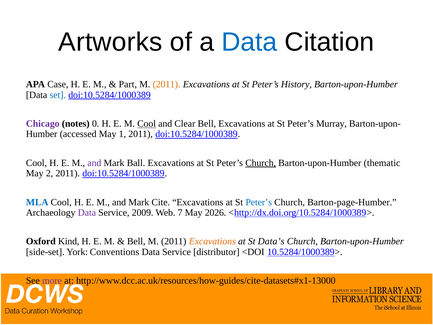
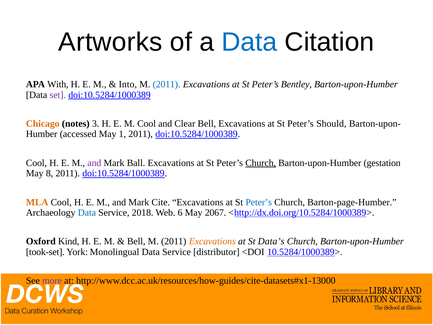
Case: Case -> With (58, 84)
Part: Part -> Into (128, 84)
2011 colour: orange -> blue (167, 84)
History: History -> Bentley (296, 84)
set colour: blue -> purple (58, 95)
Chicago colour: purple -> orange (43, 124)
0: 0 -> 3 (96, 124)
Cool underline: present -> none (147, 124)
Murray: Murray -> Should (331, 124)
thematic: thematic -> gestation (382, 163)
2: 2 -> 8 (50, 173)
MLA colour: blue -> orange (37, 202)
Data colour: purple -> blue (87, 212)
2009: 2009 -> 2018 (143, 212)
7: 7 -> 6 (180, 212)
2026: 2026 -> 2067 (215, 212)
side-set: side-set -> took-set (45, 252)
Conventions: Conventions -> Monolingual (115, 252)
